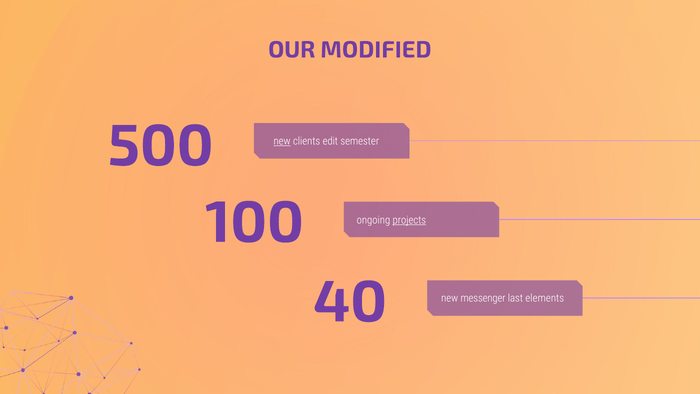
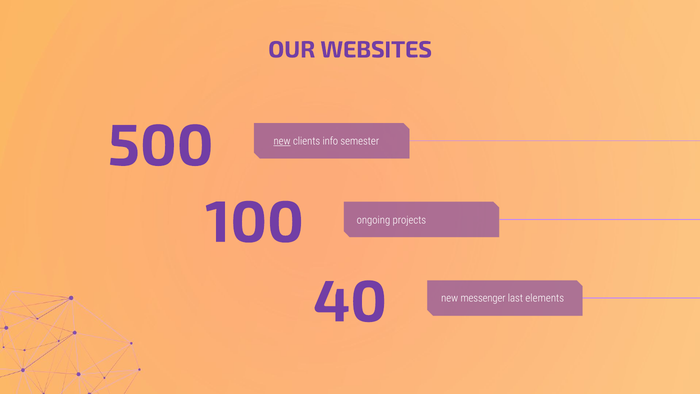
MODIFIED: MODIFIED -> WEBSITES (376, 50)
edit: edit -> info (330, 141)
projects underline: present -> none (409, 220)
